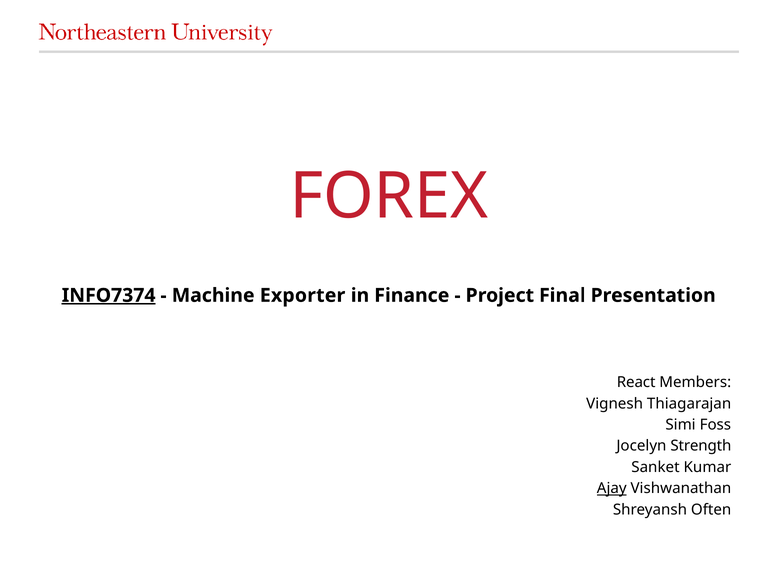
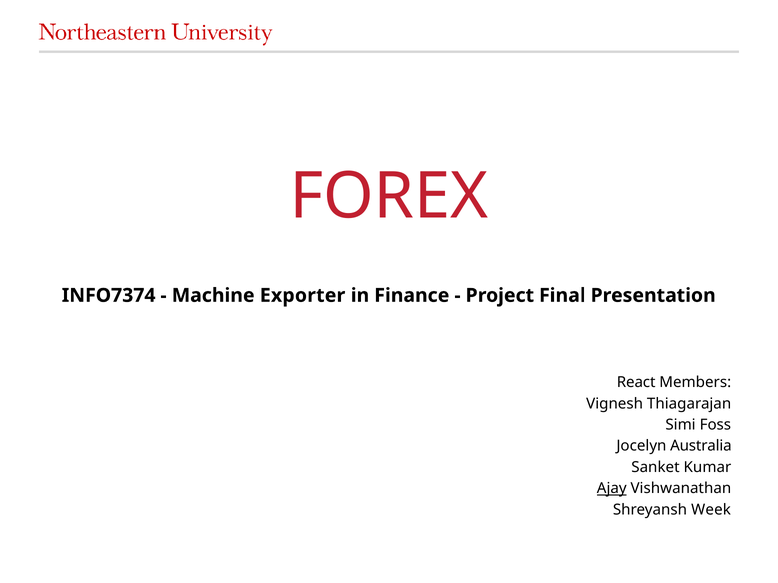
INFO7374 underline: present -> none (109, 296)
Strength: Strength -> Australia (701, 446)
Often: Often -> Week (711, 510)
